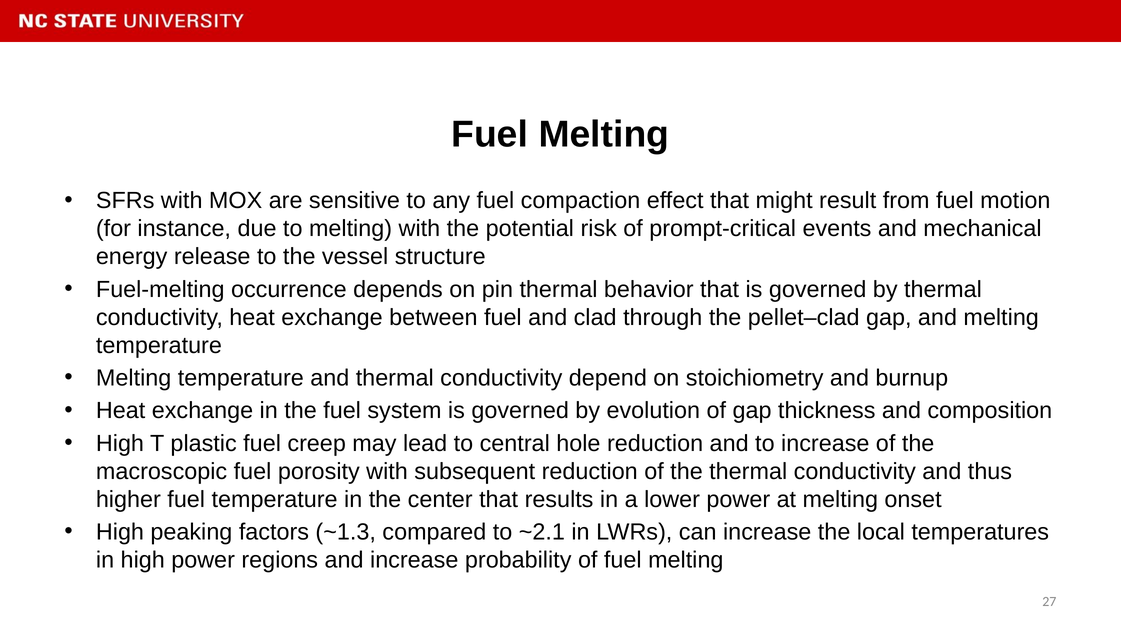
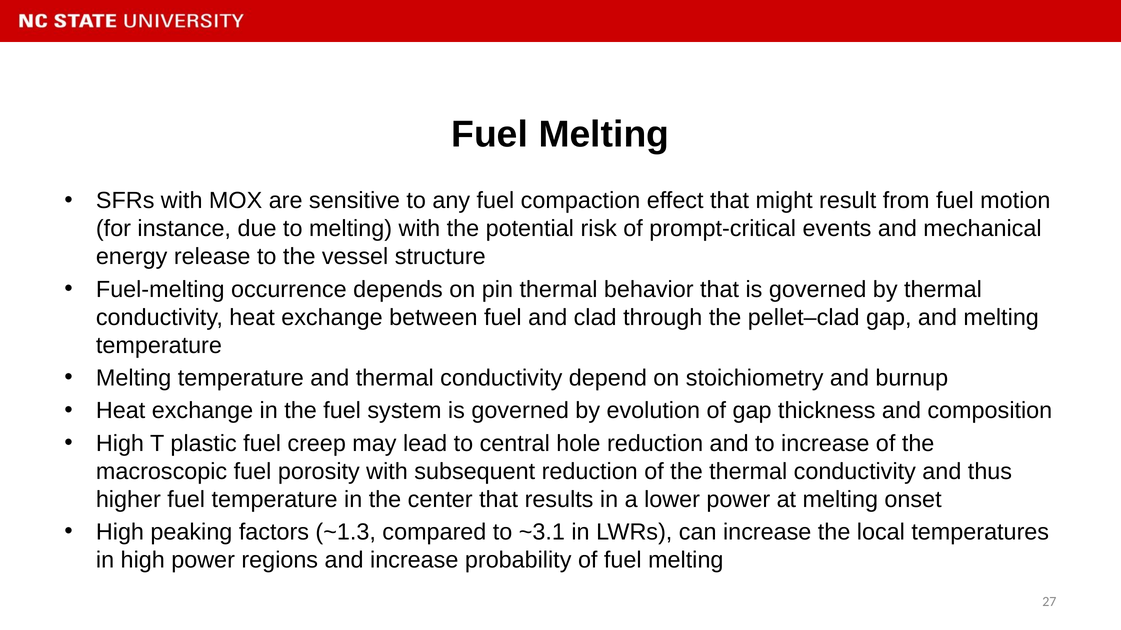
~2.1: ~2.1 -> ~3.1 (542, 533)
